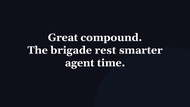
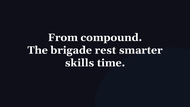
Great: Great -> From (63, 37)
agent: agent -> skills (80, 63)
